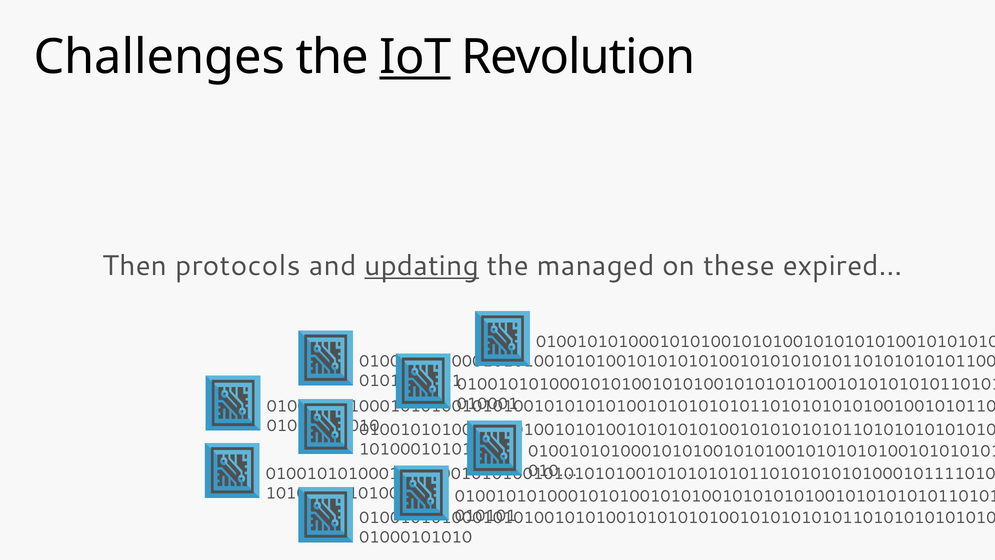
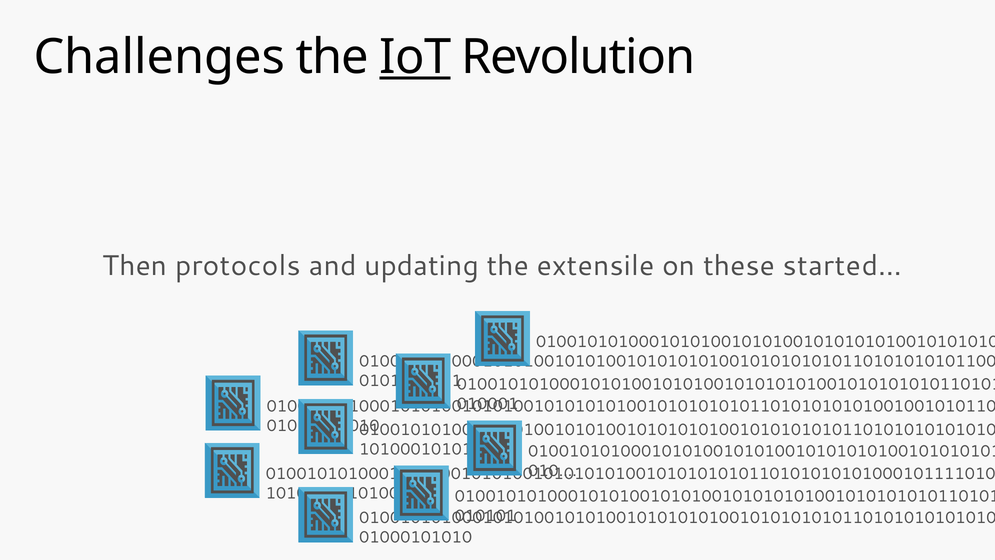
updating underline: present -> none (422, 266)
managed: managed -> extensile (596, 266)
expired…: expired… -> started… (843, 266)
